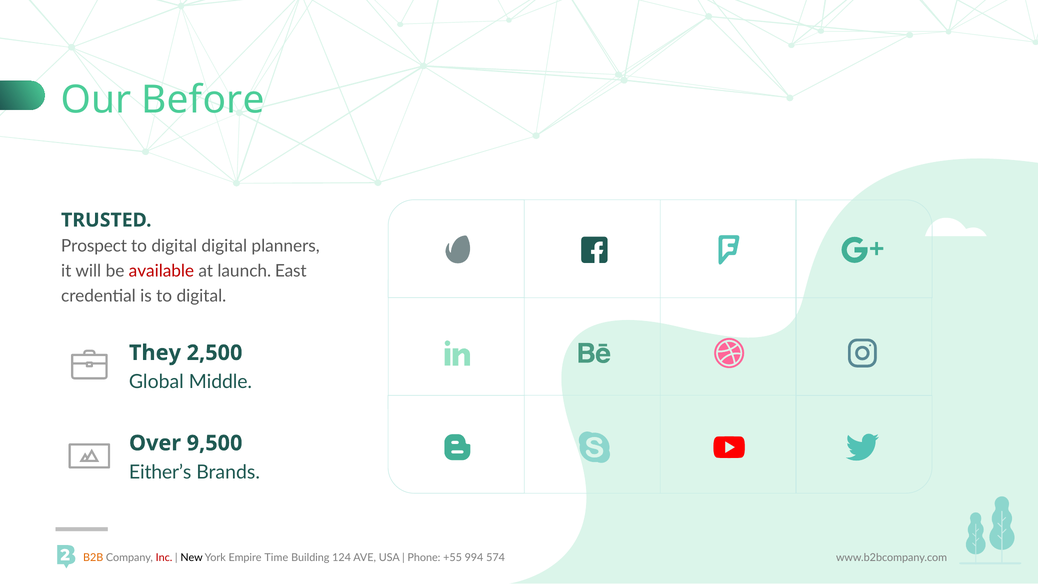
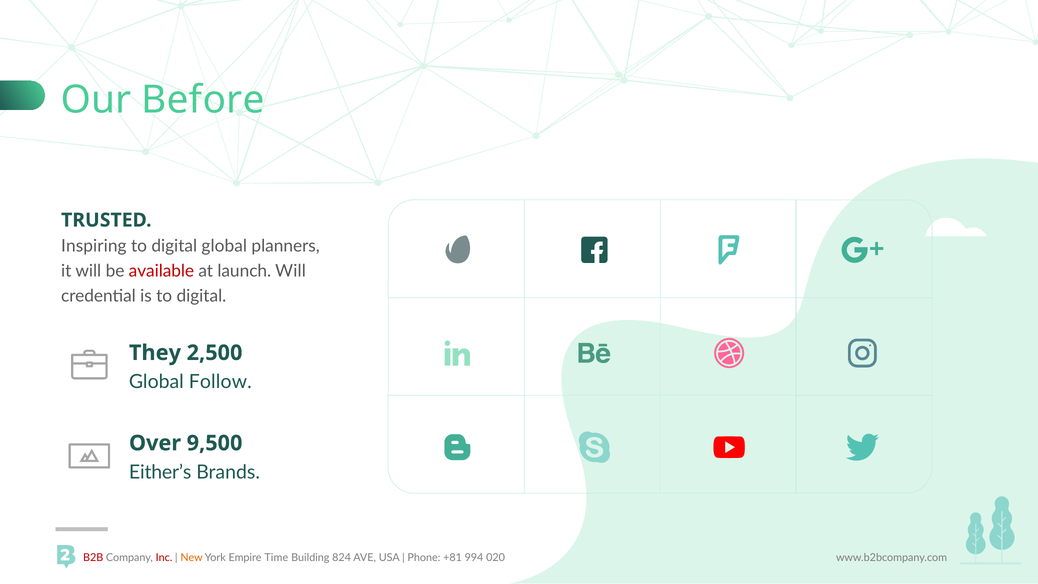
Prospect: Prospect -> Inspiring (94, 246)
digital digital: digital -> global (224, 246)
launch East: East -> Will (291, 271)
Middle: Middle -> Follow (220, 382)
B2B colour: orange -> red (93, 557)
New colour: black -> orange (192, 557)
124: 124 -> 824 (342, 557)
+55: +55 -> +81 (453, 557)
574: 574 -> 020 (496, 557)
